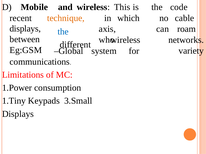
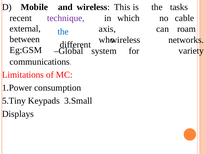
code: code -> tasks (179, 7)
technique colour: orange -> purple (66, 18)
displays: displays -> external (25, 29)
1.Tiny: 1.Tiny -> 5.Tiny (14, 101)
